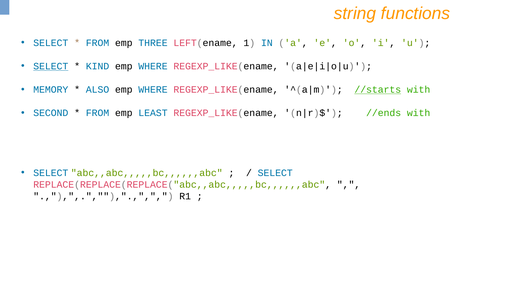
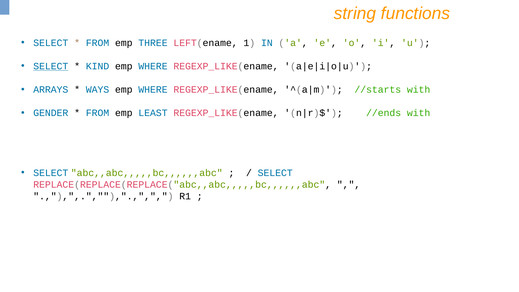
MEMORY: MEMORY -> ARRAYS (51, 90)
ALSO: ALSO -> WAYS (98, 90)
//starts underline: present -> none (378, 90)
SECOND: SECOND -> GENDER (51, 113)
